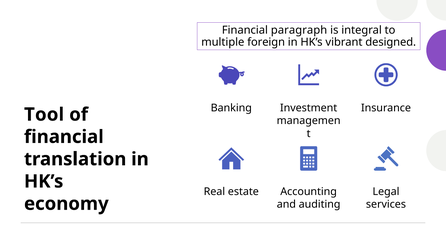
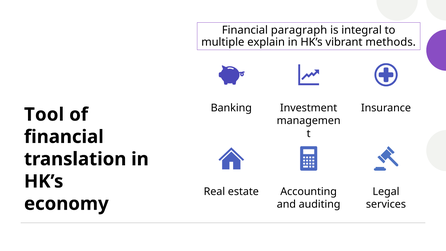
foreign: foreign -> explain (266, 42)
designed: designed -> methods (391, 42)
